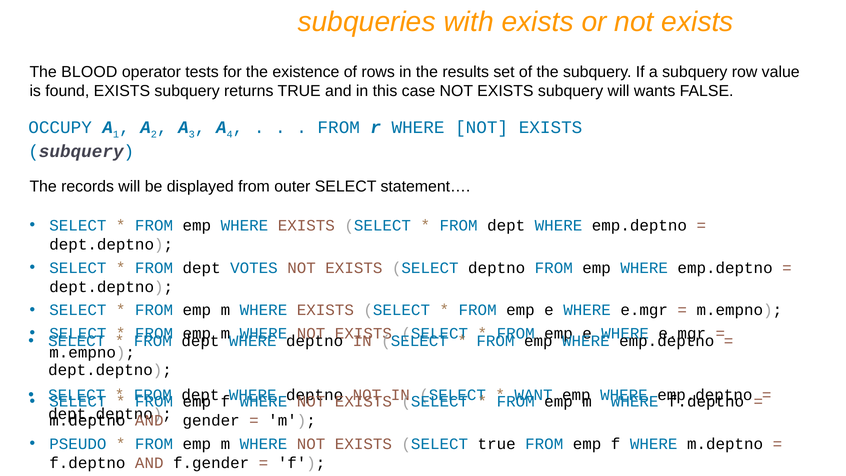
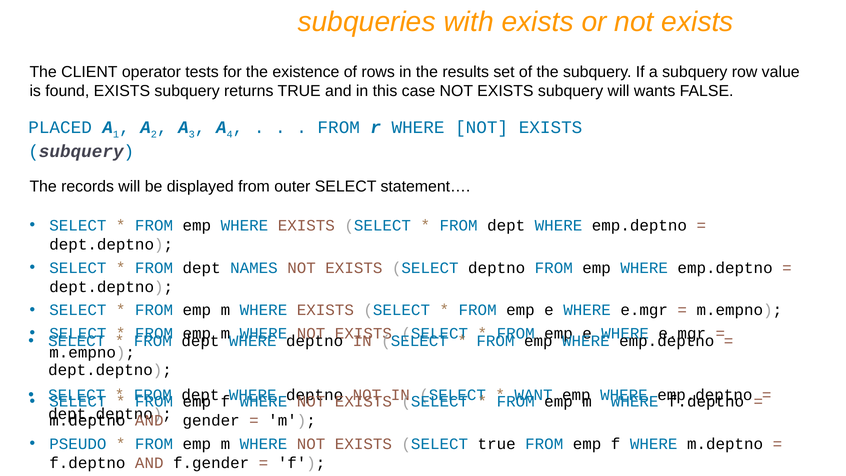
BLOOD: BLOOD -> CLIENT (89, 72)
OCCUPY: OCCUPY -> PLACED (60, 127)
VOTES: VOTES -> NAMES (254, 268)
